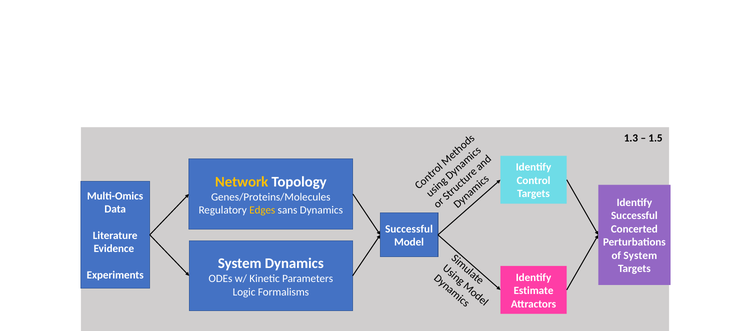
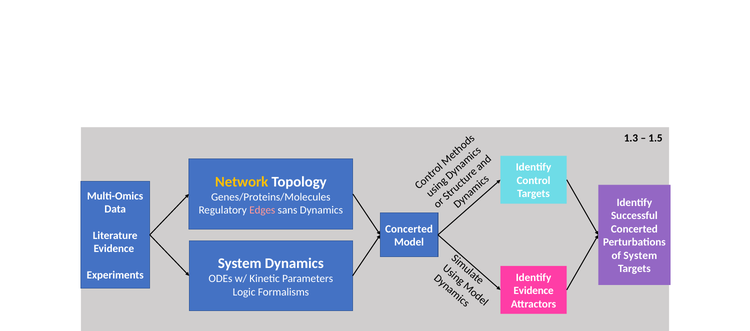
Edges colour: yellow -> pink (262, 210)
Successful: Successful -> Concerted (409, 229)
Estimate: Estimate -> Evidence (534, 291)
